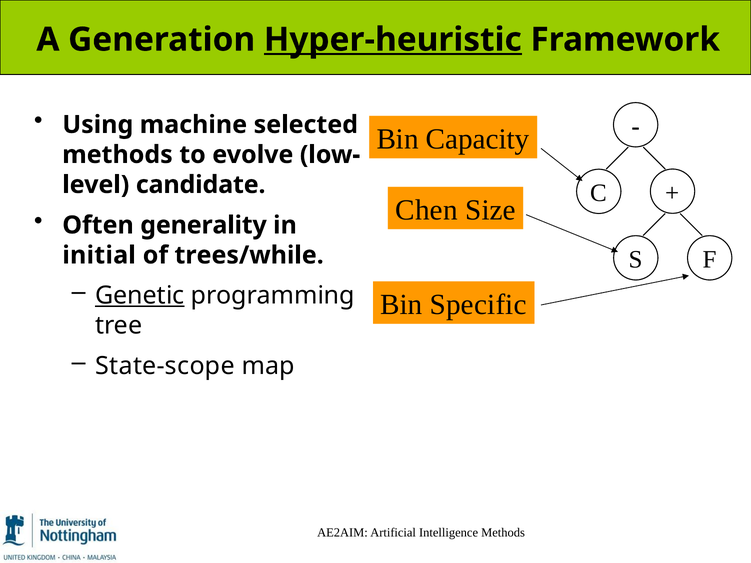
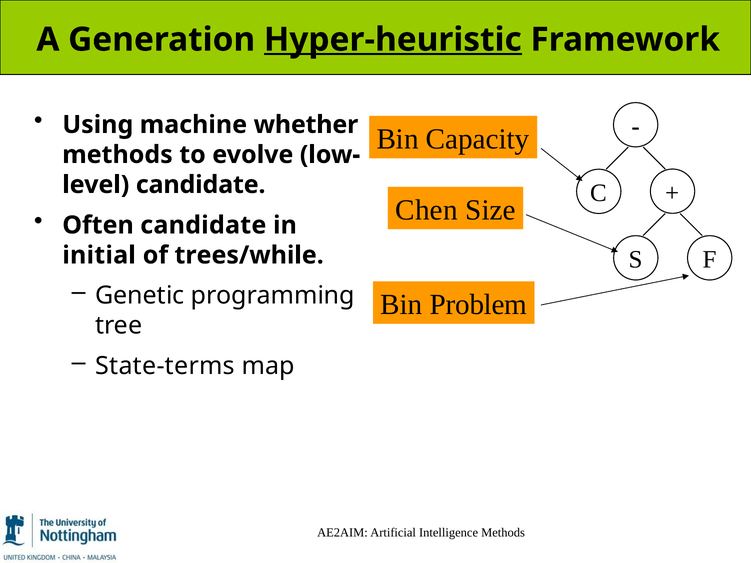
selected: selected -> whether (306, 125)
Often generality: generality -> candidate (203, 225)
Genetic underline: present -> none (140, 296)
Specific: Specific -> Problem (478, 305)
State-scope: State-scope -> State-terms (165, 366)
